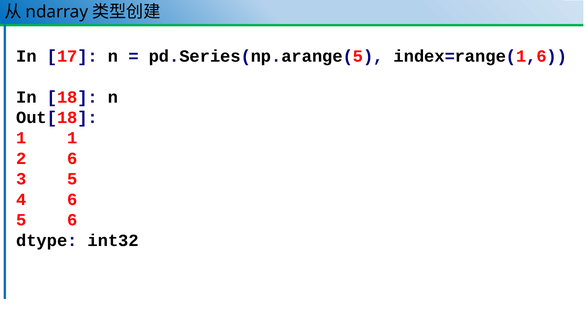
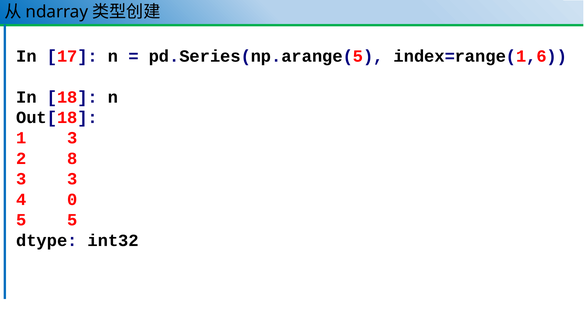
1 1: 1 -> 3 (72, 138)
2 6: 6 -> 8 (72, 159)
3 5: 5 -> 3 (72, 179)
4 6: 6 -> 0 (72, 199)
5 6: 6 -> 5 (72, 220)
